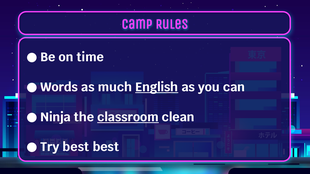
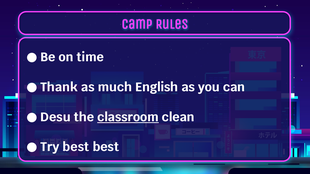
Words: Words -> Thank (59, 87)
English underline: present -> none (157, 87)
Ninja: Ninja -> Desu (56, 117)
